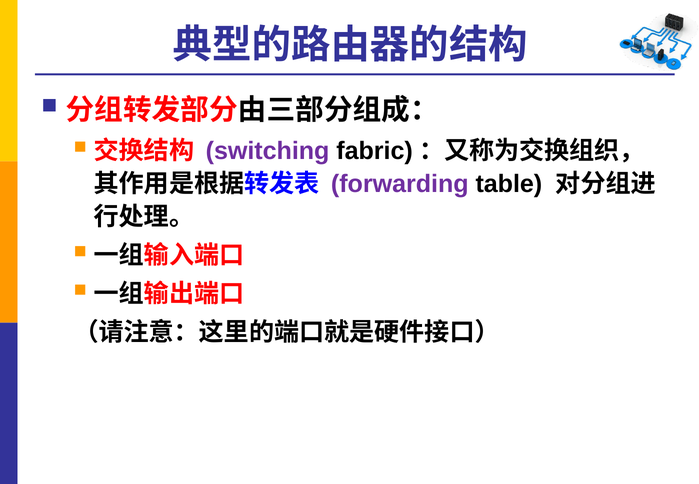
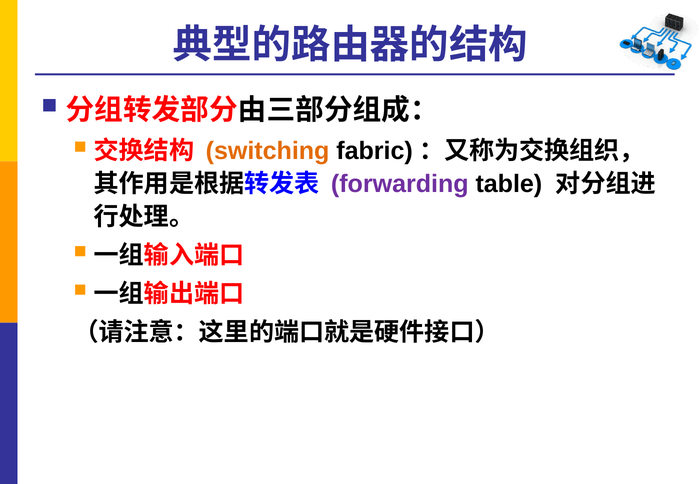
switching colour: purple -> orange (268, 151)
